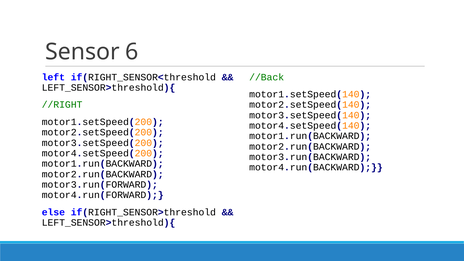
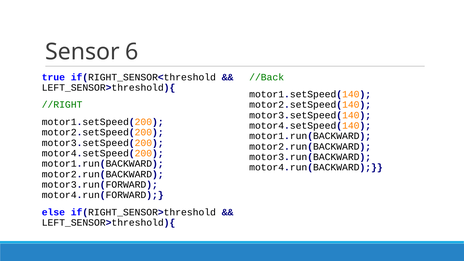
left: left -> true (53, 77)
